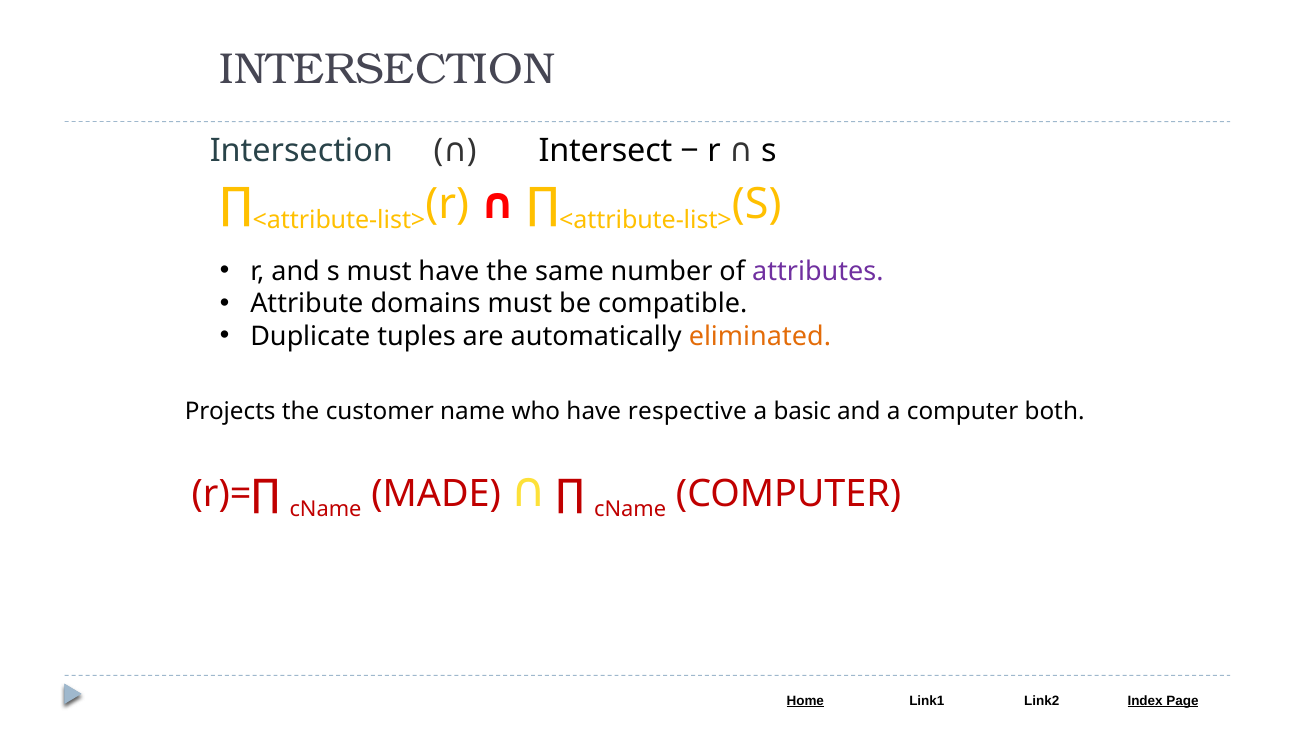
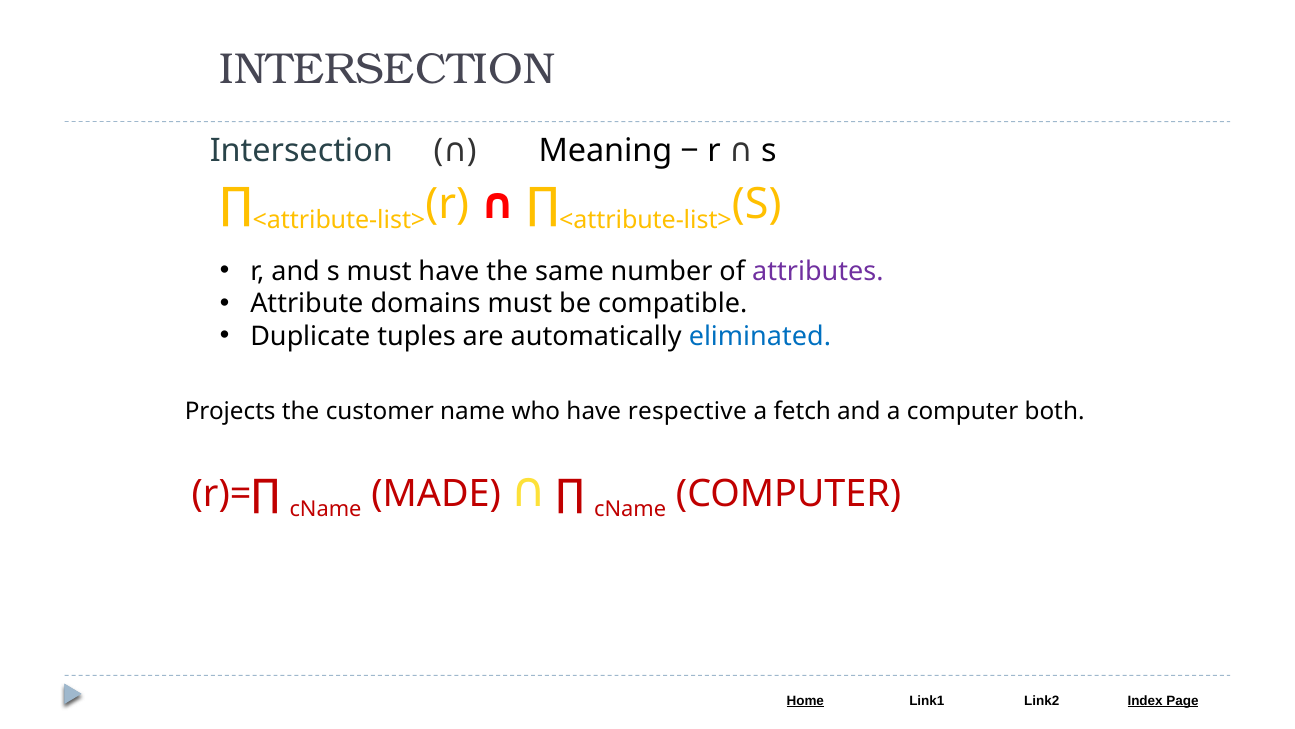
Intersect: Intersect -> Meaning (605, 151)
eliminated colour: orange -> blue (760, 336)
basic: basic -> fetch (802, 411)
